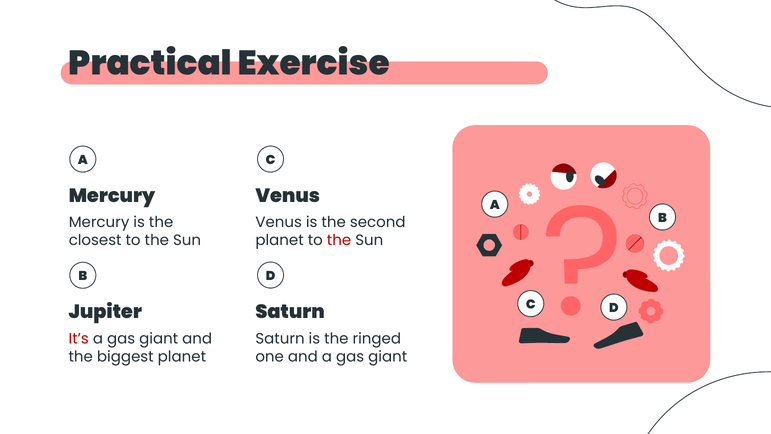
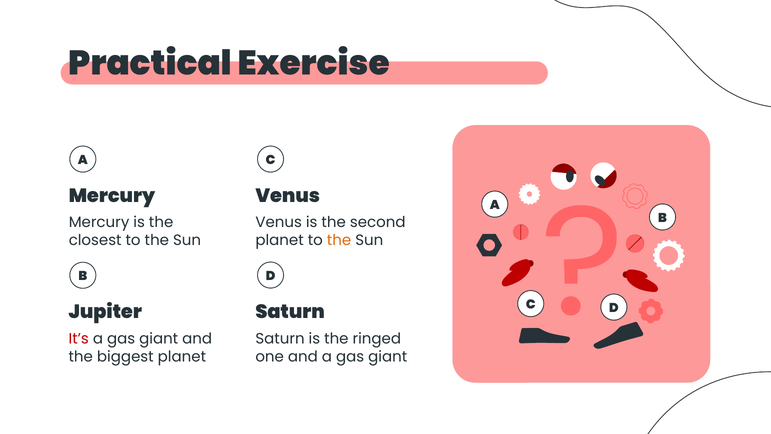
the colour: red -> orange (339, 240)
